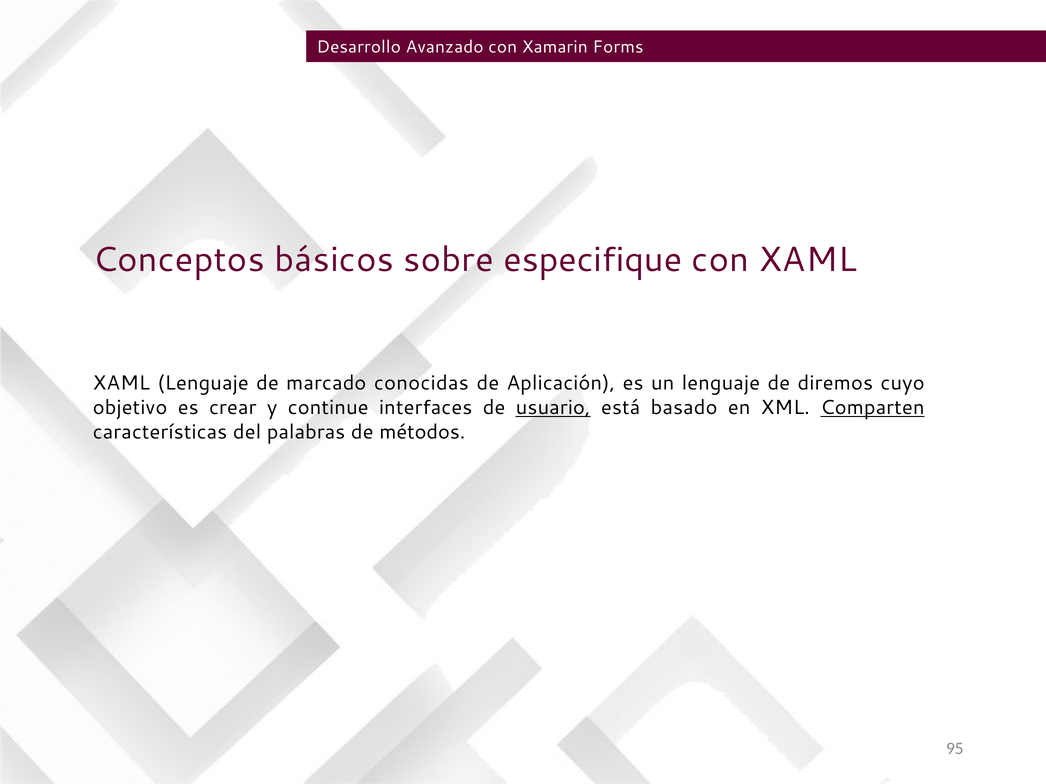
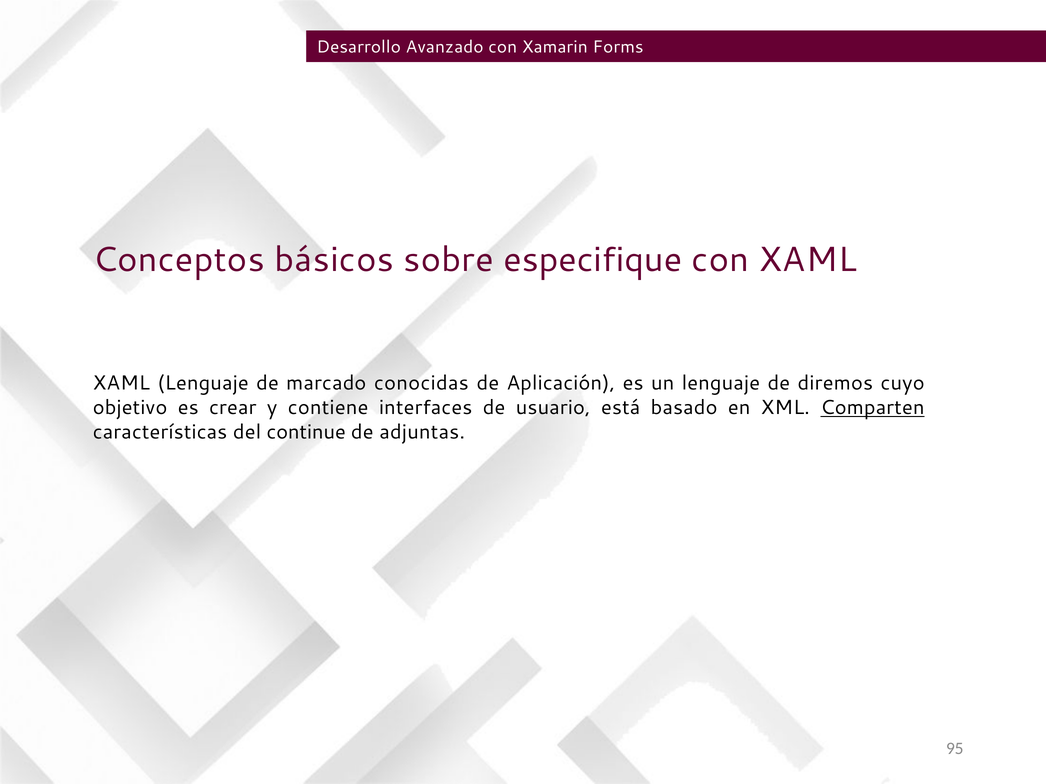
continue: continue -> contiene (328, 408)
usuario underline: present -> none (553, 408)
palabras: palabras -> continue (306, 432)
métodos: métodos -> adjuntas (422, 432)
